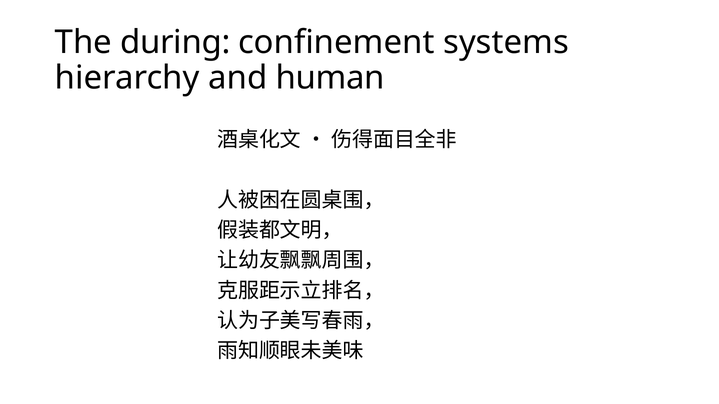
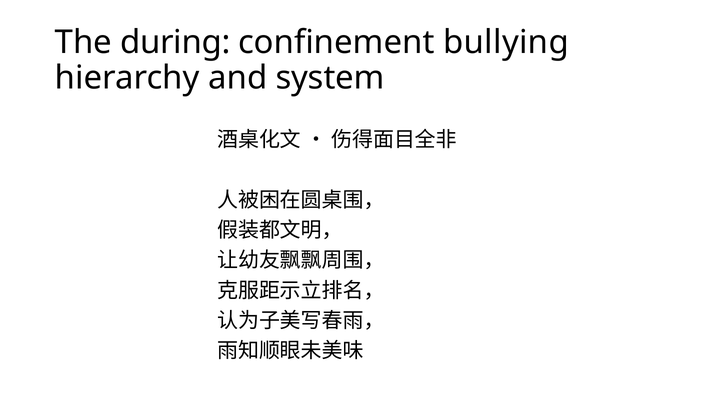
systems: systems -> bullying (506, 43)
human: human -> system (330, 78)
